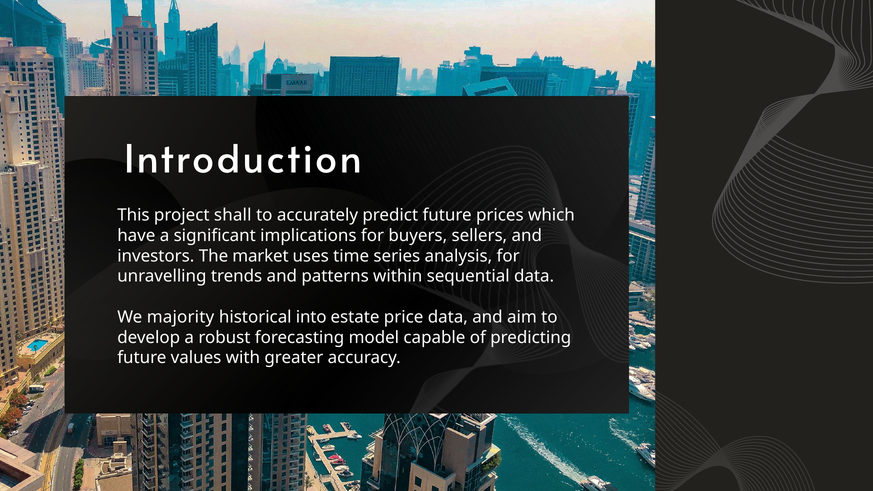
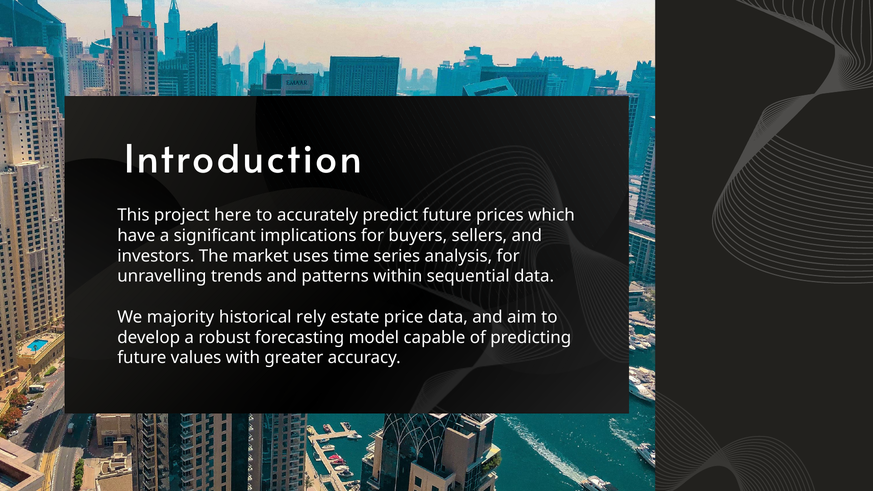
shall: shall -> here (233, 215)
into: into -> rely (311, 317)
